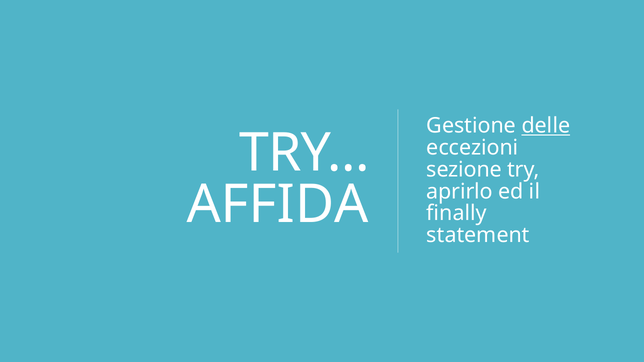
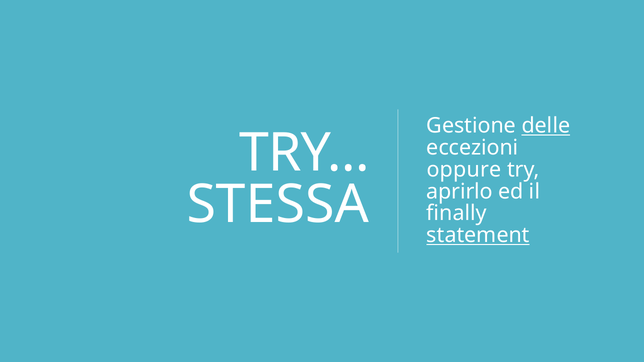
sezione: sezione -> oppure (464, 170)
AFFIDA: AFFIDA -> STESSA (278, 205)
statement underline: none -> present (478, 235)
